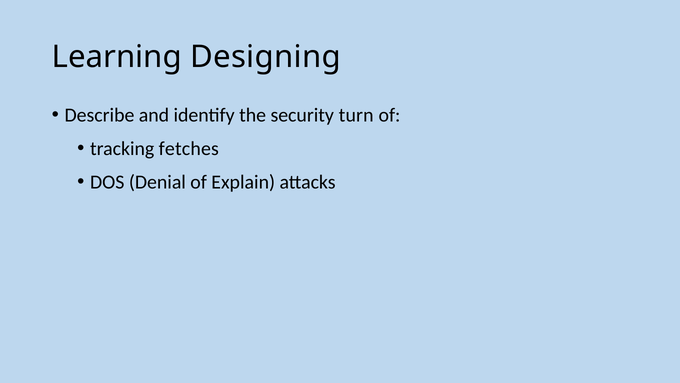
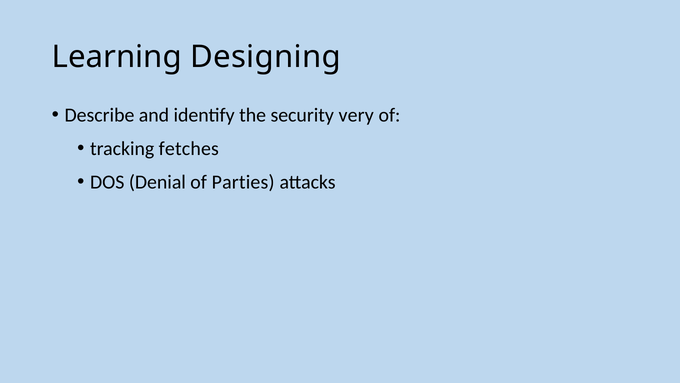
turn: turn -> very (356, 115)
Explain: Explain -> Parties (243, 182)
